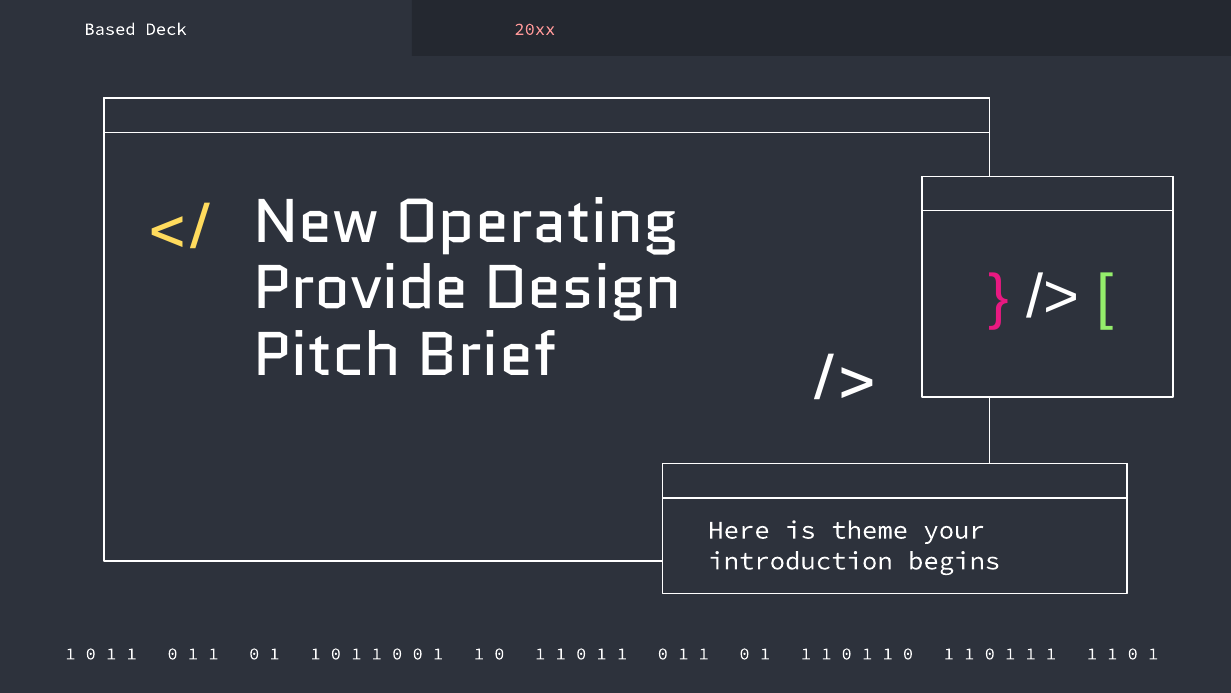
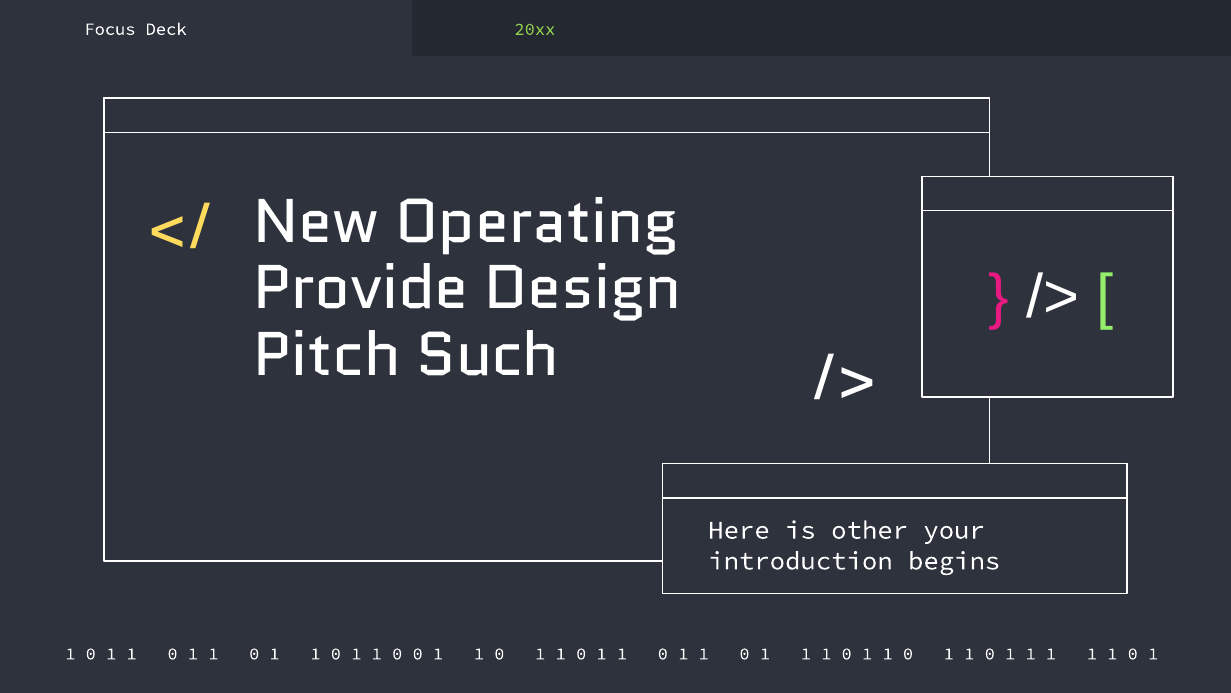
Based: Based -> Focus (110, 29)
20xx colour: pink -> light green (535, 29)
Brief: Brief -> Such (488, 355)
theme: theme -> other (870, 530)
